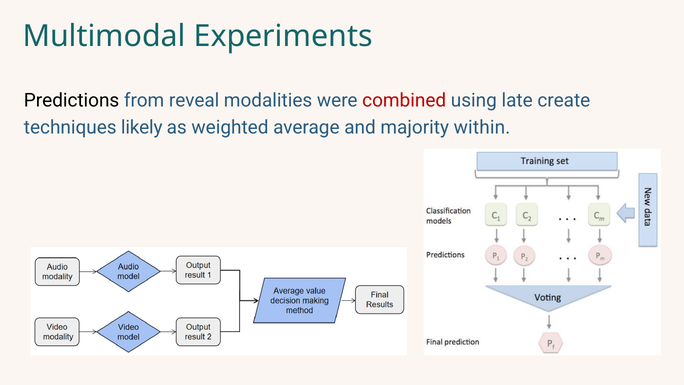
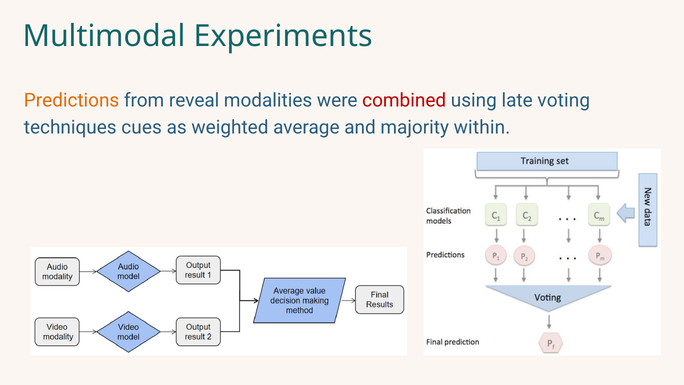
Predictions colour: black -> orange (72, 101)
create: create -> voting (564, 101)
likely: likely -> cues (142, 127)
